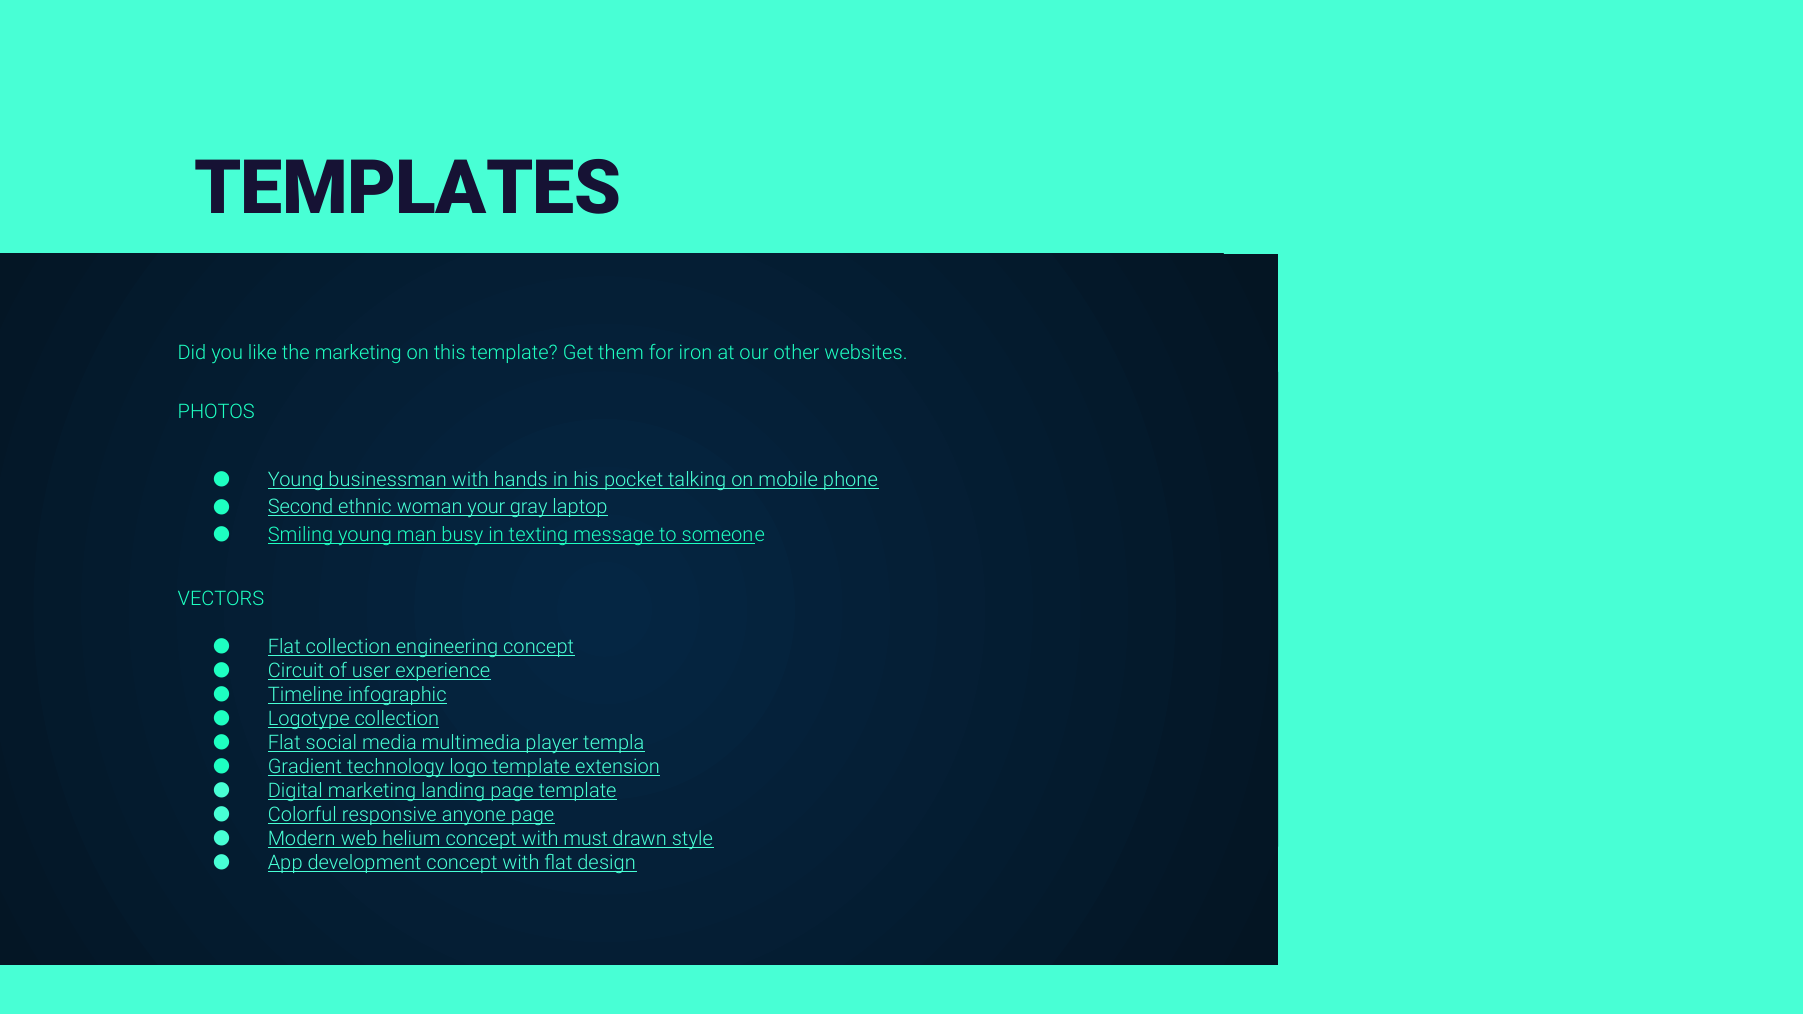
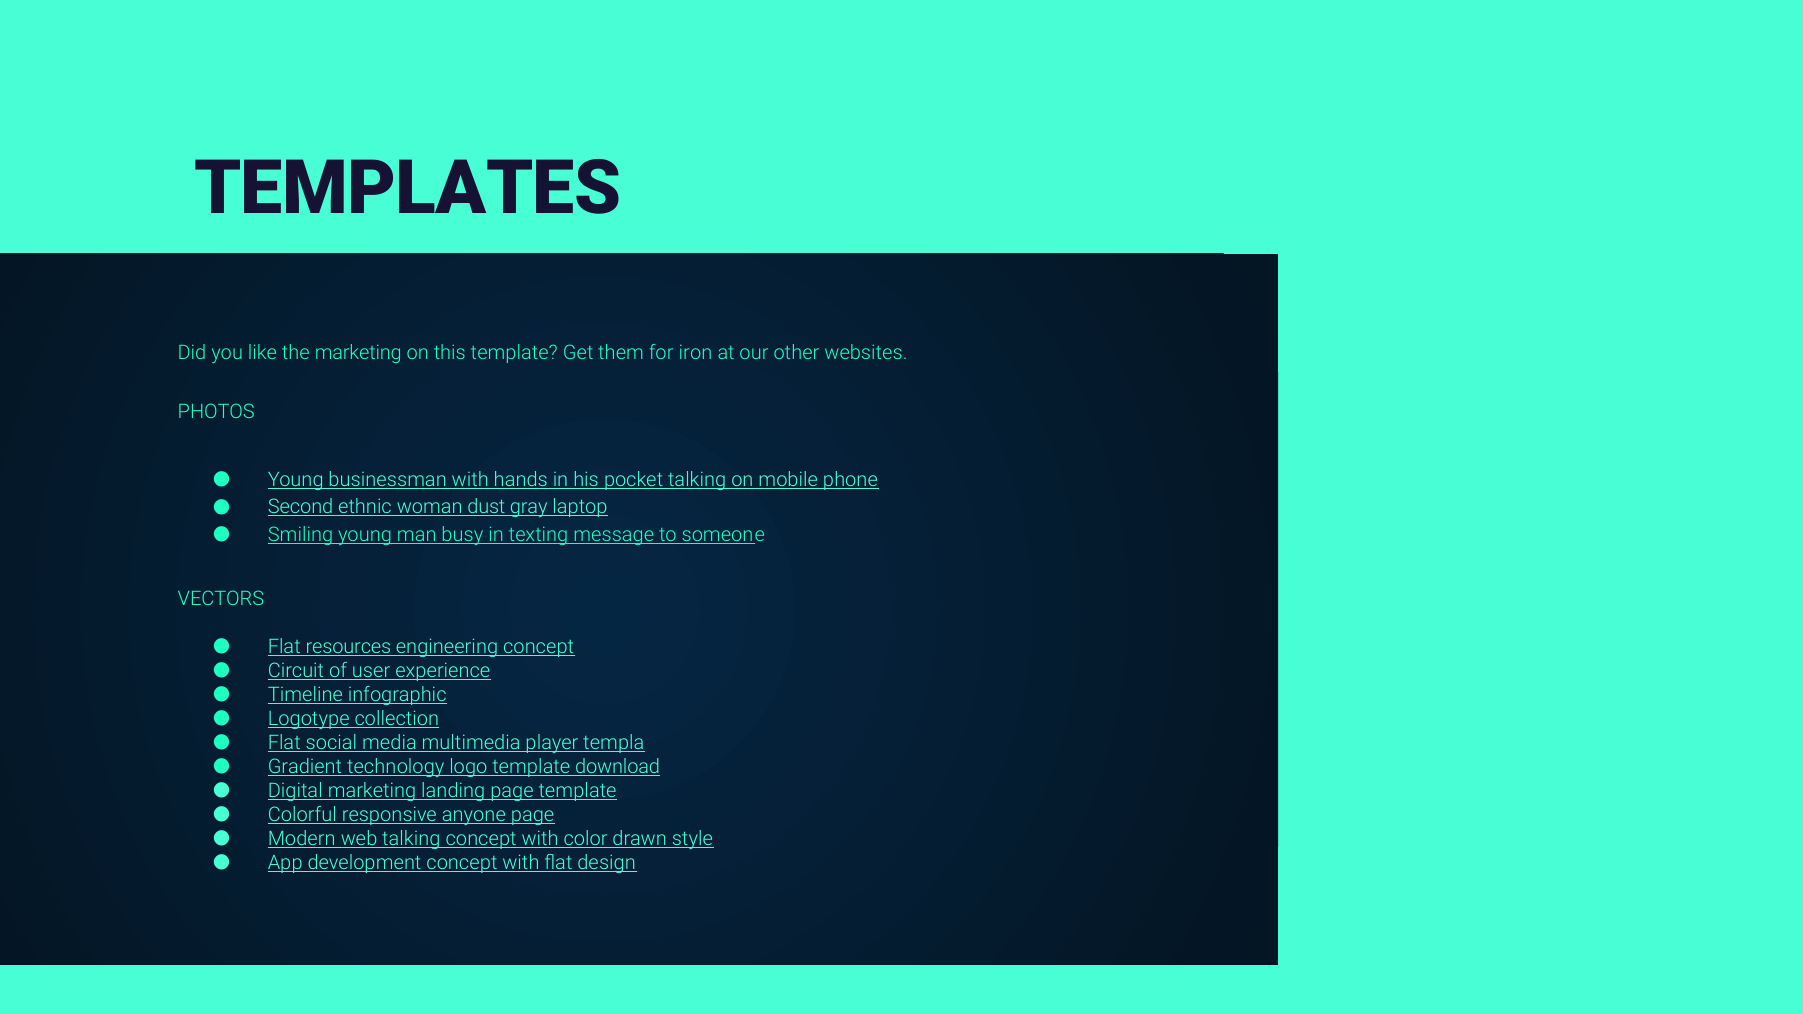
your: your -> dust (486, 507)
Flat collection: collection -> resources (348, 647)
extension: extension -> download (618, 767)
web helium: helium -> talking (411, 839)
must: must -> color (586, 839)
